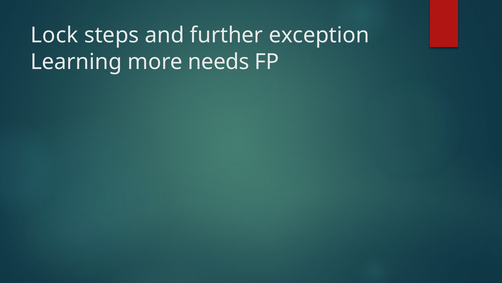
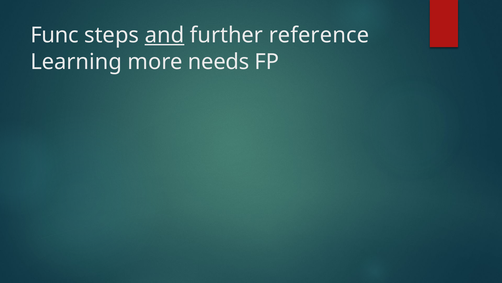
Lock: Lock -> Func (55, 35)
and underline: none -> present (164, 35)
exception: exception -> reference (319, 35)
